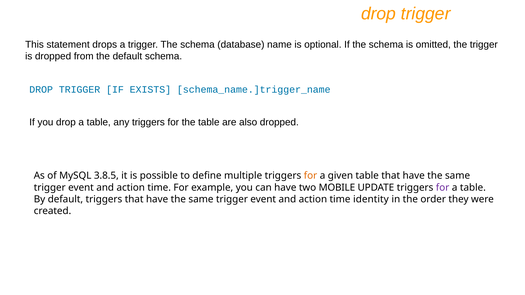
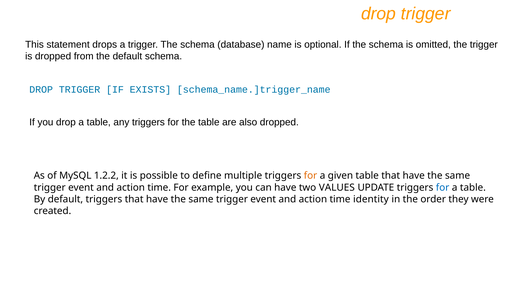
3.8.5: 3.8.5 -> 1.2.2 (106, 176)
MOBILE: MOBILE -> VALUES (337, 188)
for colour: purple -> blue (443, 188)
